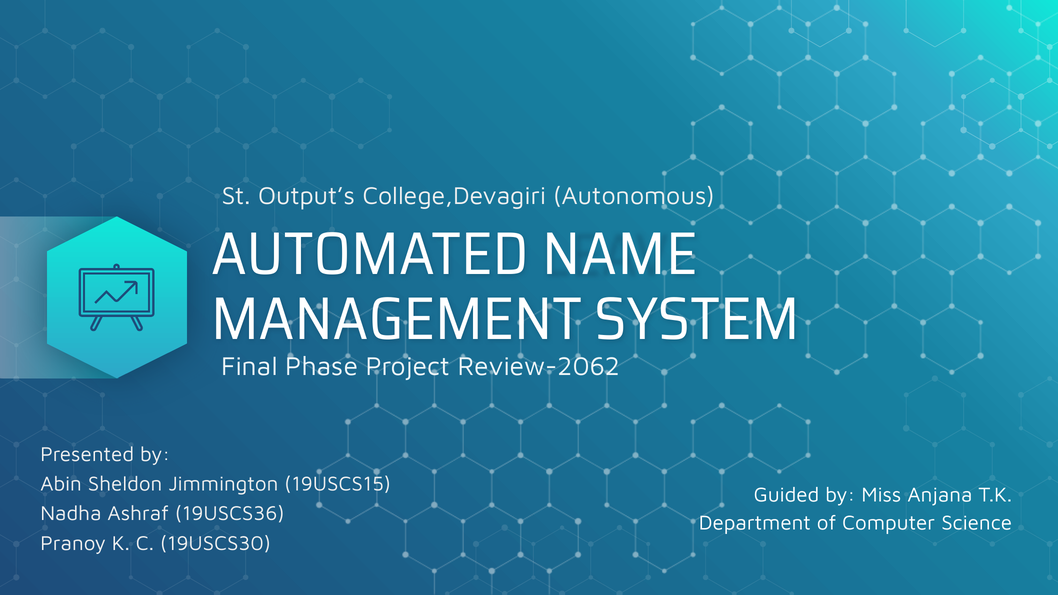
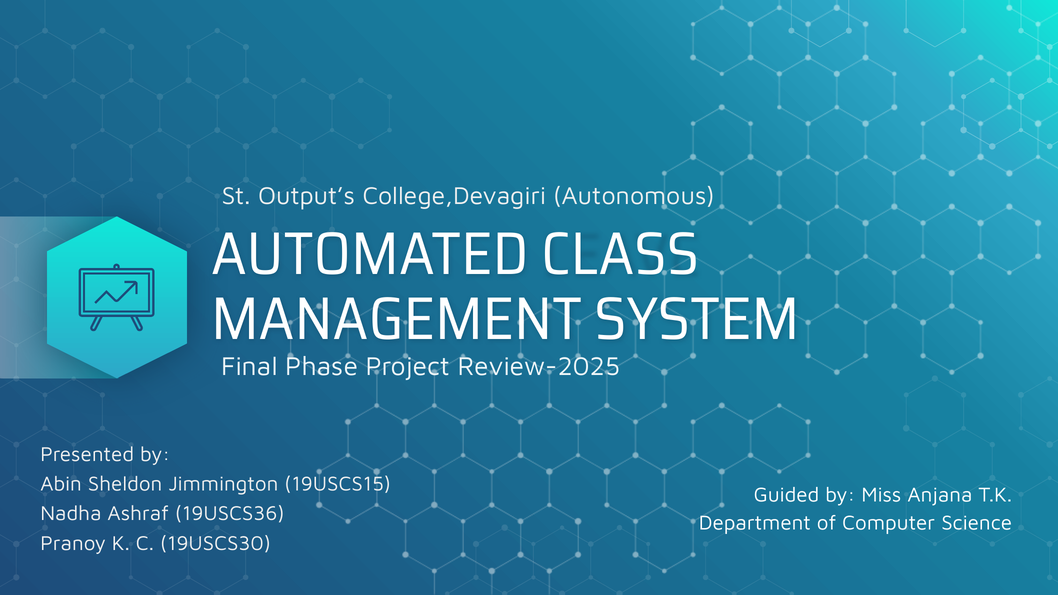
NAME: NAME -> CLASS (620, 255)
Review-2062: Review-2062 -> Review-2025 (539, 367)
